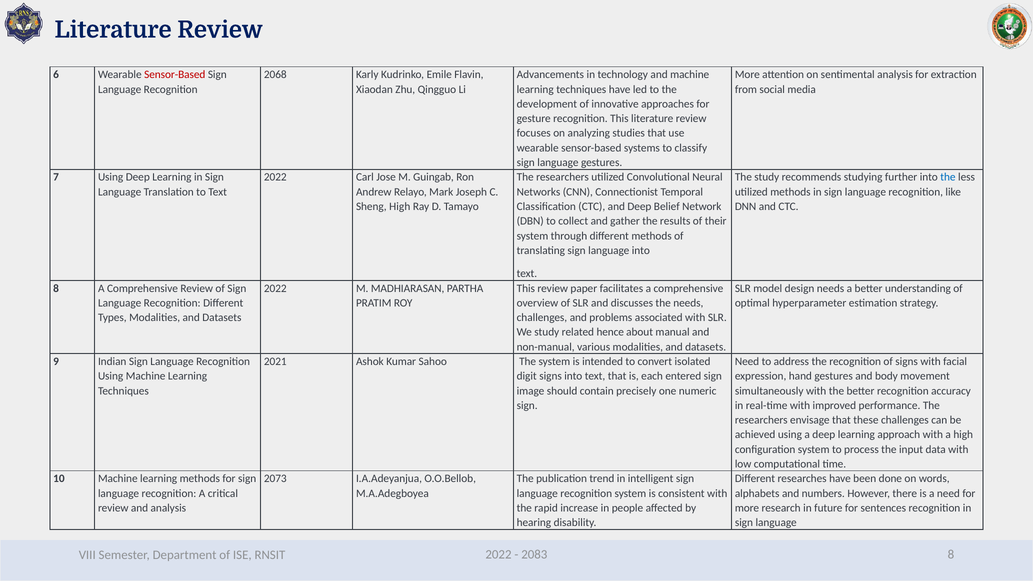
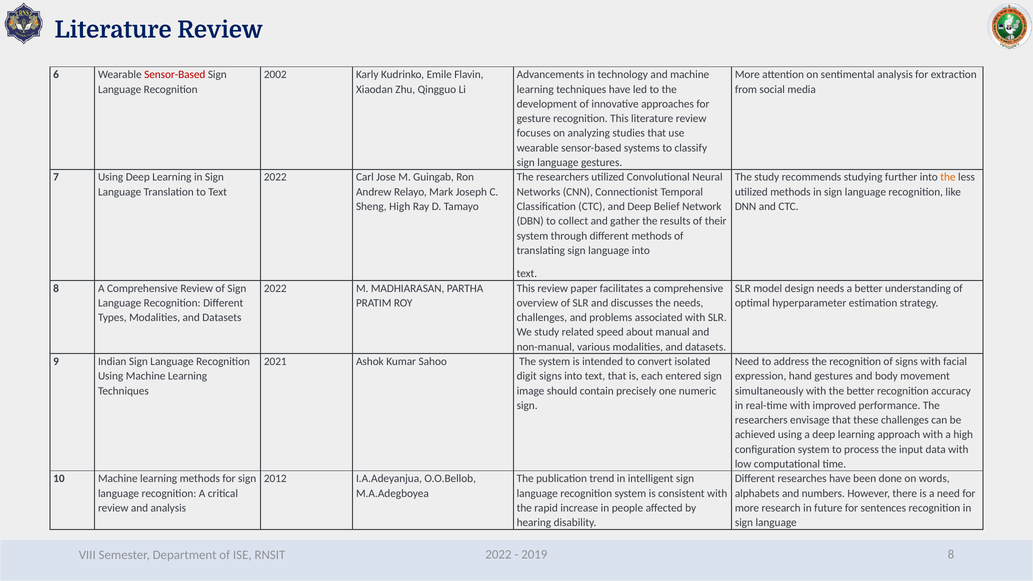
2068: 2068 -> 2002 (275, 75)
the colour: blue -> orange (948, 177)
hence: hence -> speed (610, 332)
2073: 2073 -> 2012 (275, 479)
2083: 2083 -> 2019 (534, 555)
